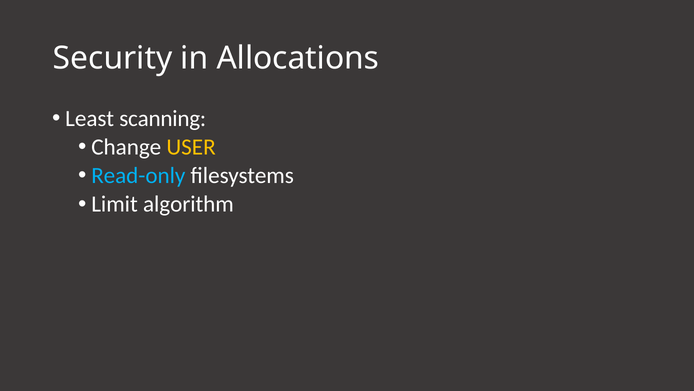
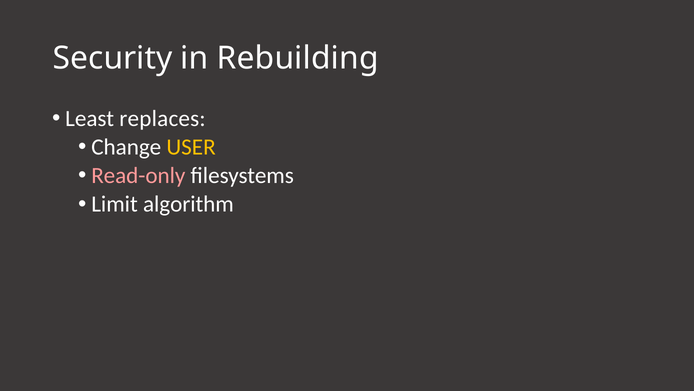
Allocations: Allocations -> Rebuilding (298, 58)
scanning: scanning -> replaces (162, 118)
Read-only colour: light blue -> pink (138, 175)
